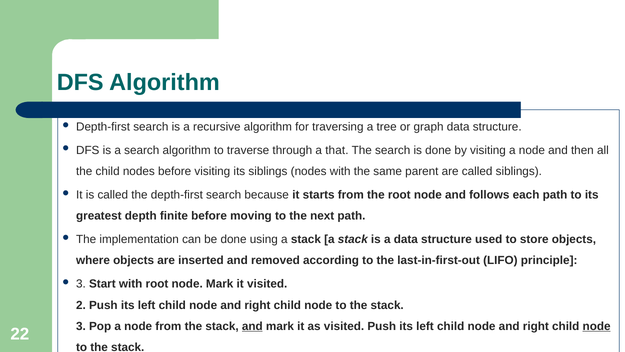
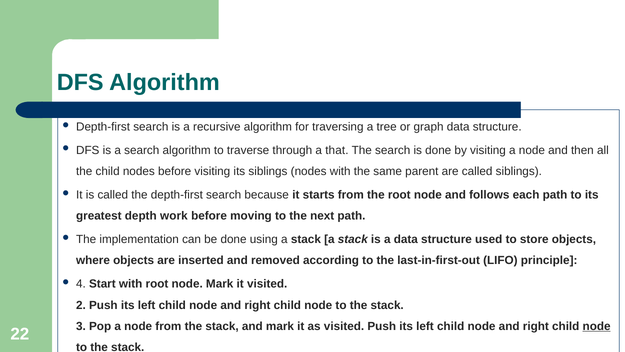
finite: finite -> work (174, 216)
3: 3 -> 4 (81, 284)
and underline: present -> none (252, 326)
